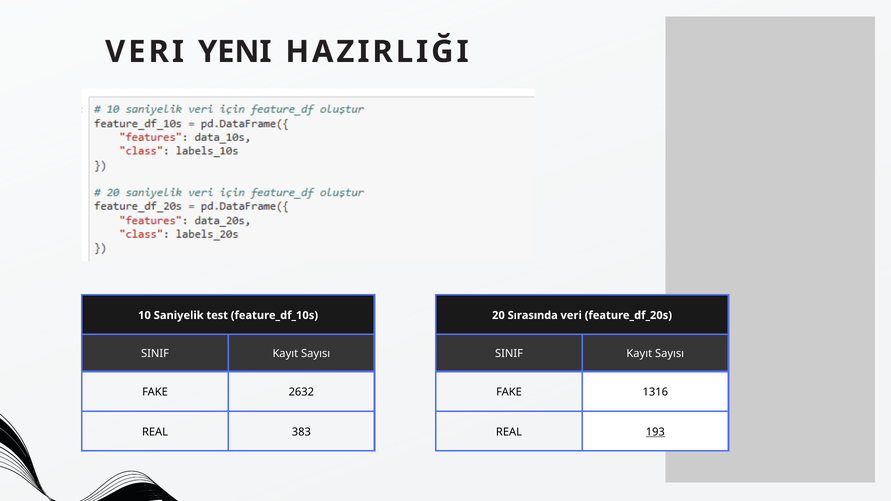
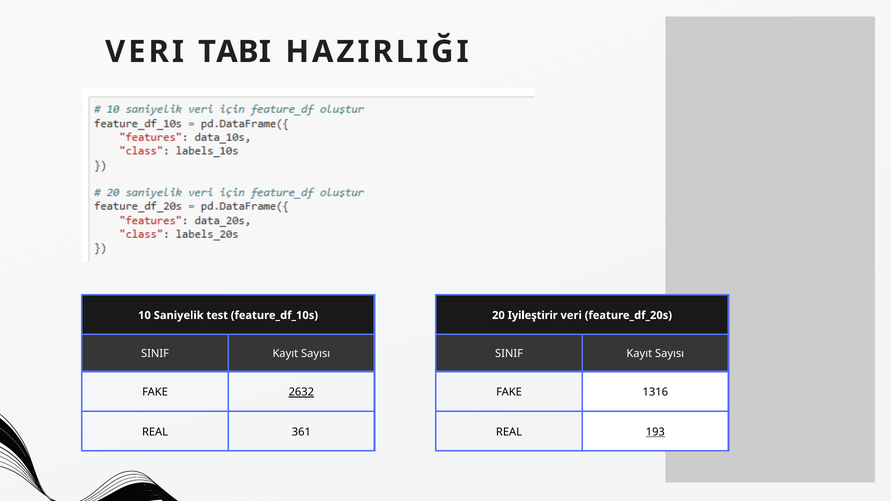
YENI: YENI -> TABI (234, 52)
Sırasında: Sırasında -> Iyileştirir (533, 315)
2632 underline: none -> present (301, 392)
383: 383 -> 361 (301, 432)
